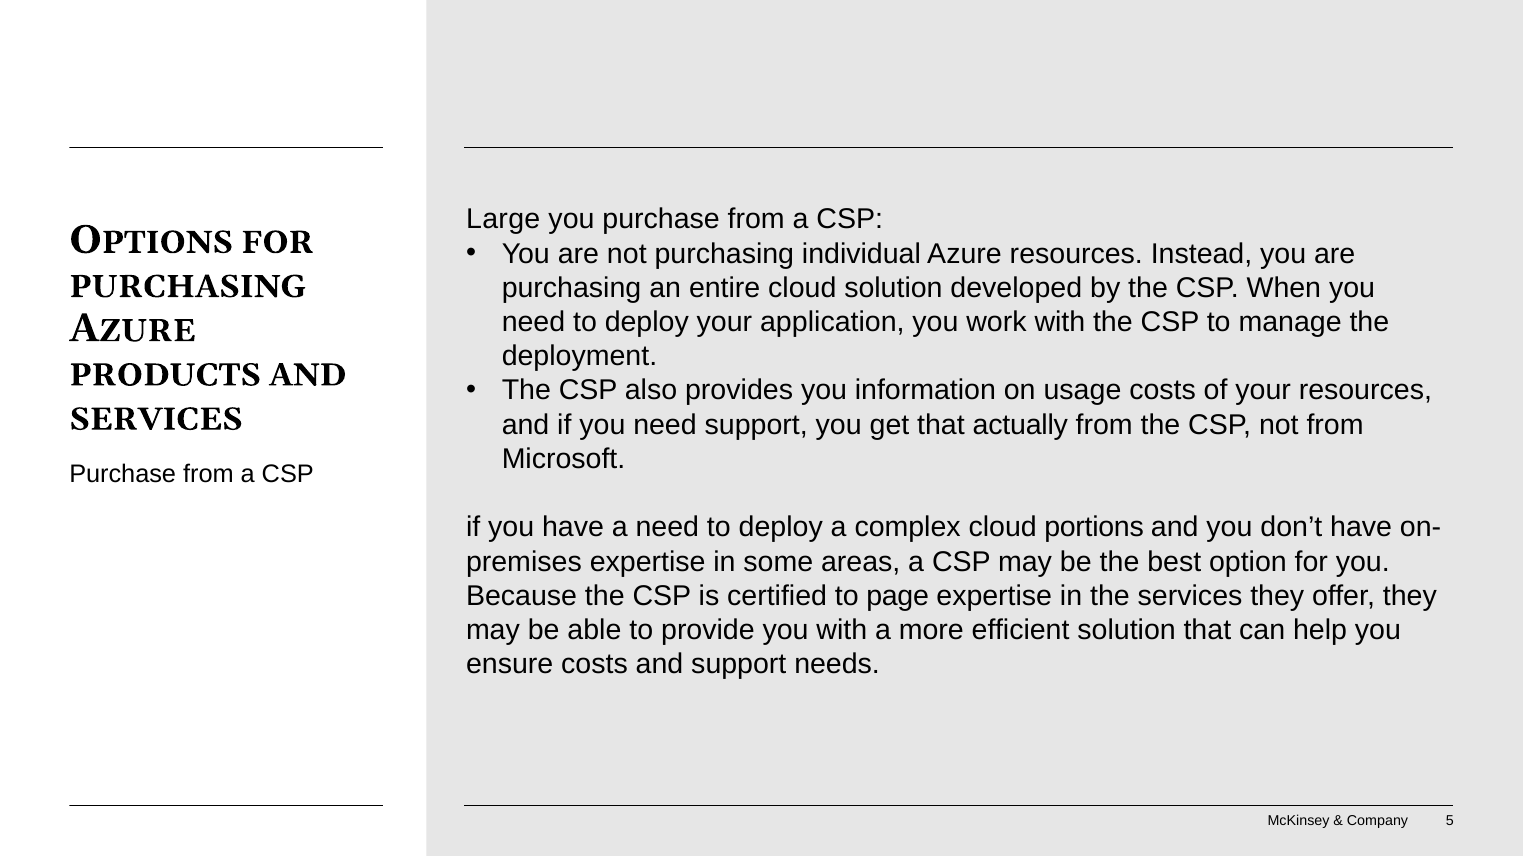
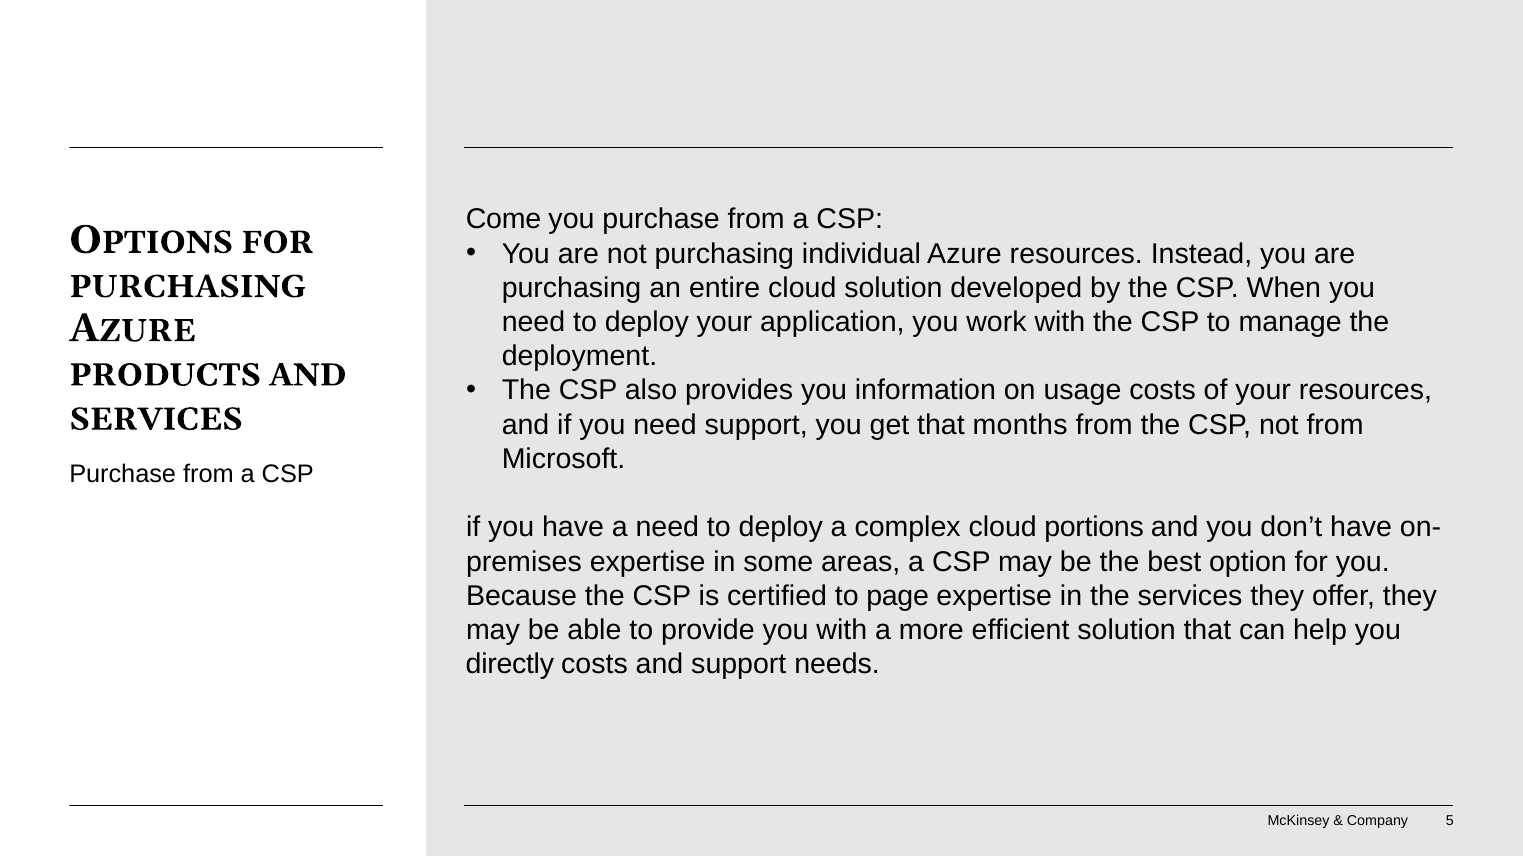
Large: Large -> Come (504, 220)
actually: actually -> months (1020, 425)
ensure: ensure -> directly (510, 665)
